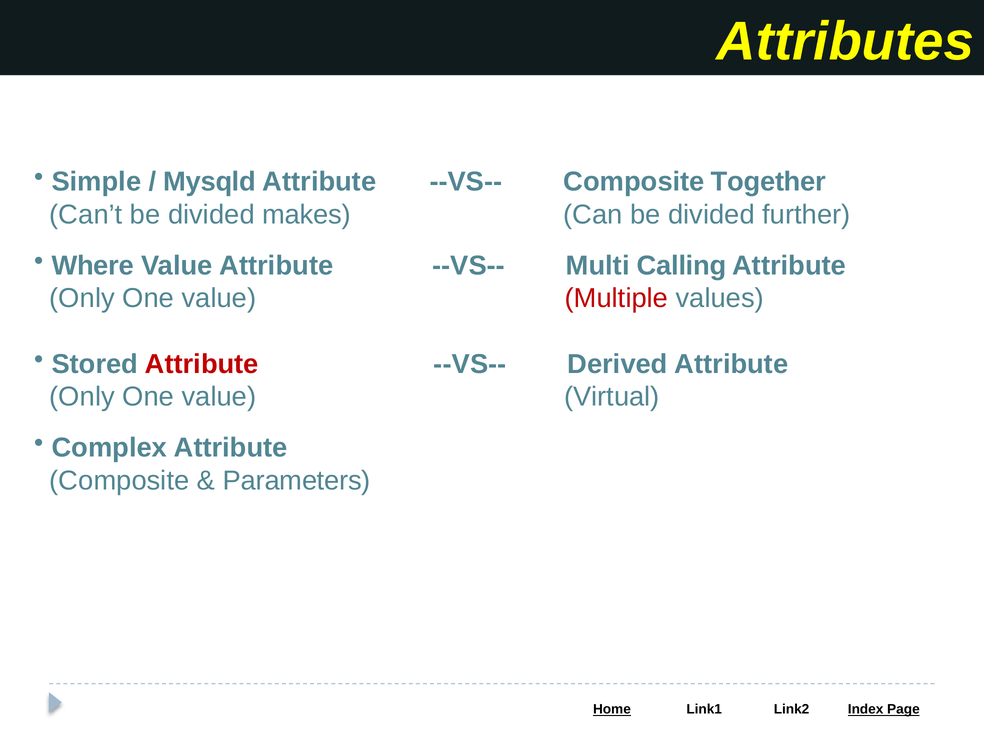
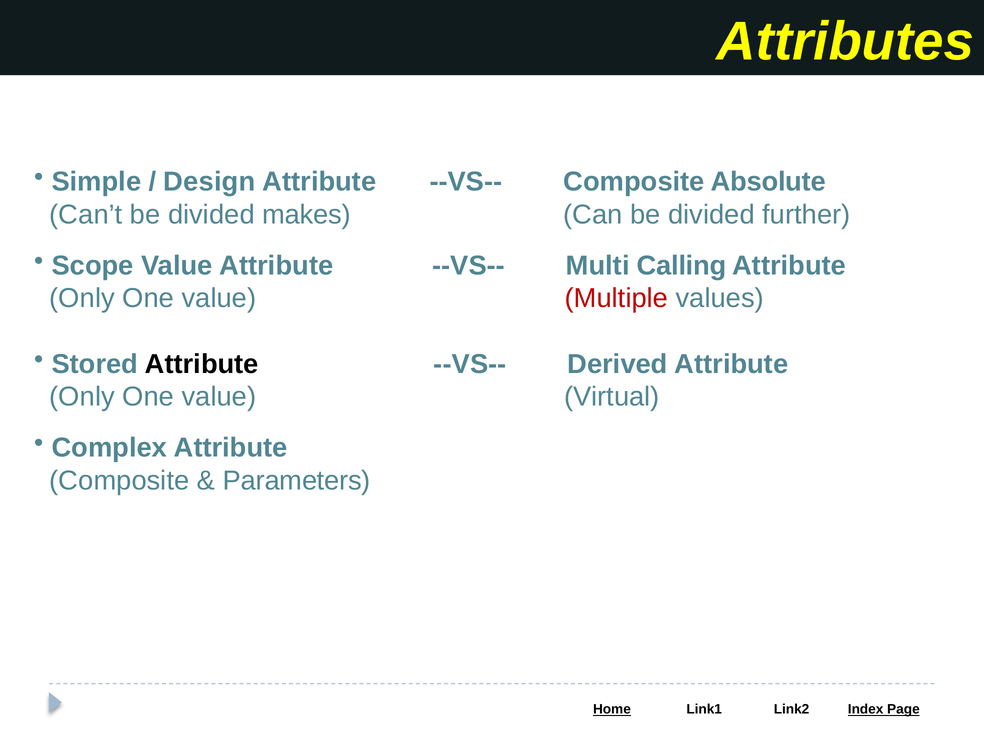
Mysqld: Mysqld -> Design (209, 182)
Together: Together -> Absolute (768, 182)
Where: Where -> Scope (93, 266)
Attribute colour: red -> black (202, 364)
